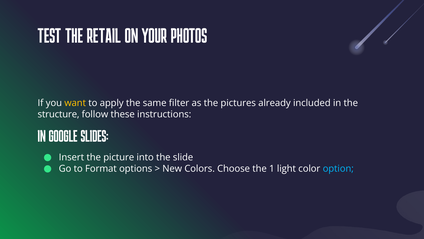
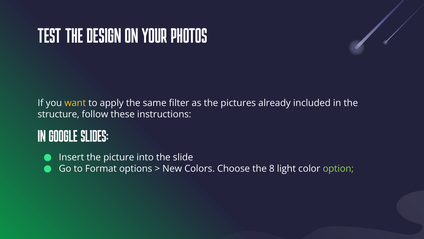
RETAIL: RETAIL -> DESIGN (104, 36)
1: 1 -> 8 (272, 168)
option colour: light blue -> light green (338, 168)
